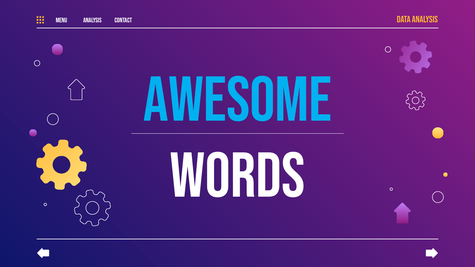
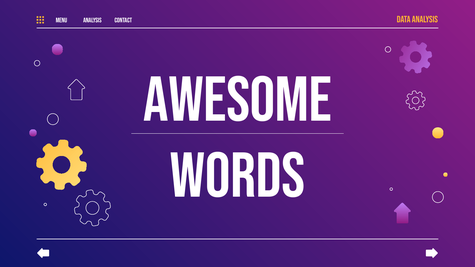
AWESOME colour: light blue -> white (237, 100)
